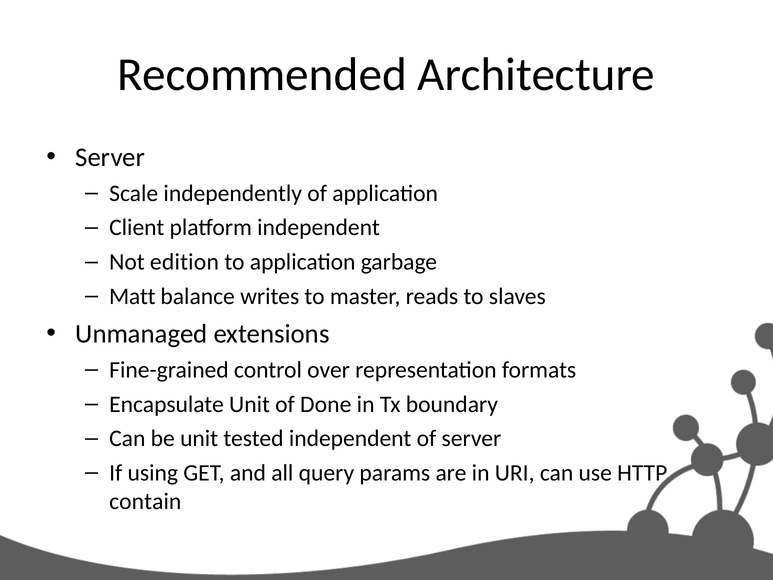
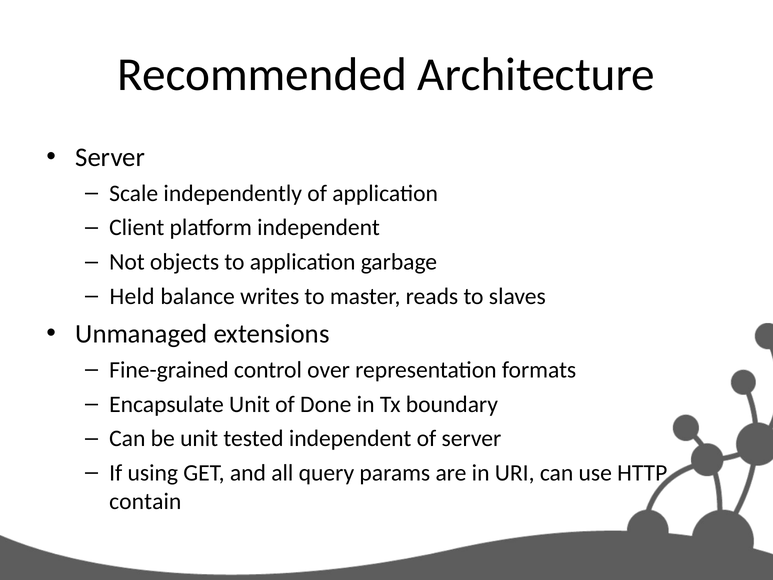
edition: edition -> objects (185, 262)
Matt: Matt -> Held (132, 296)
